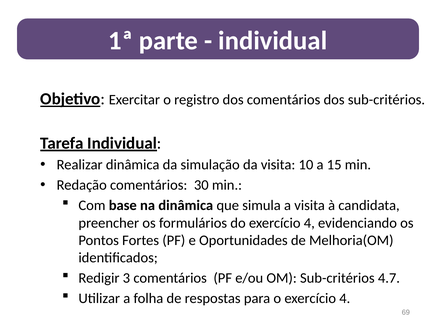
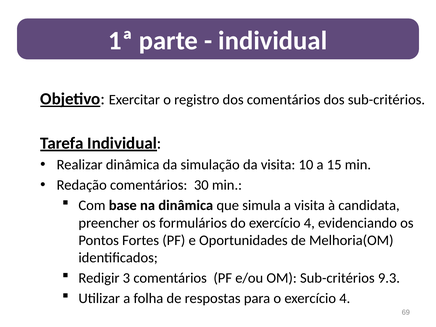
4.7: 4.7 -> 9.3 (389, 278)
